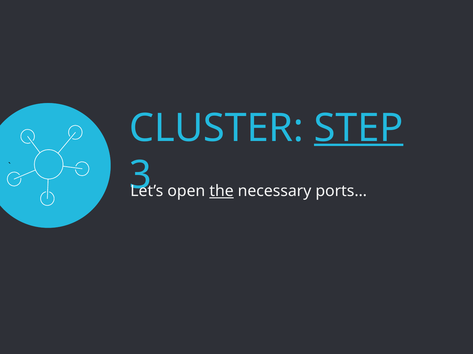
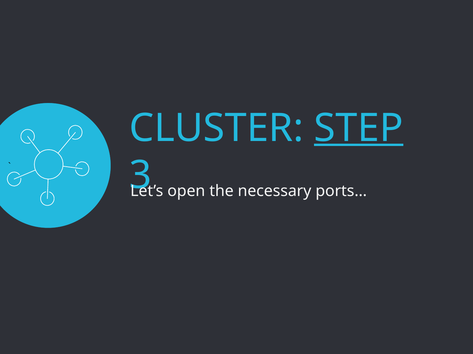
the underline: present -> none (222, 191)
